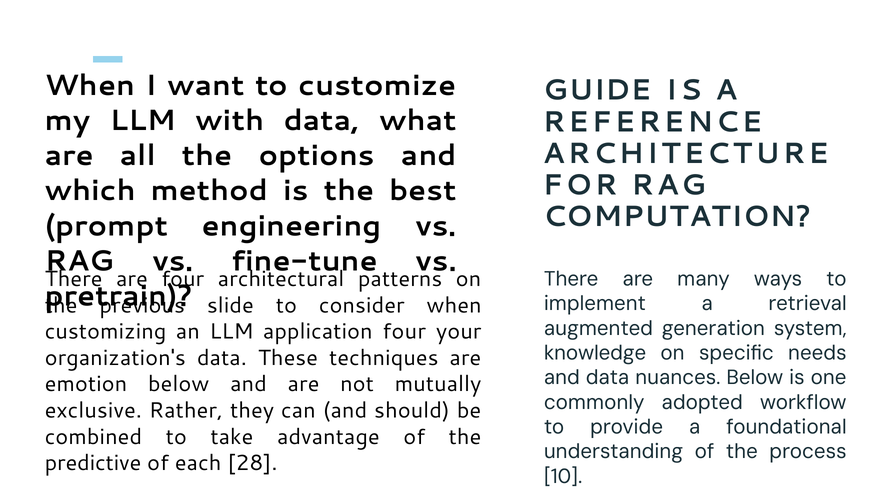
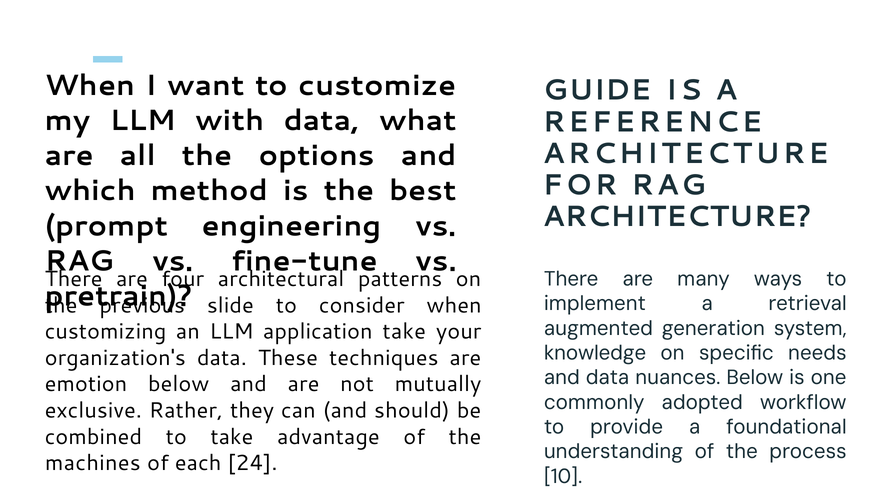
COMPUTATION: COMPUTATION -> ARCHITECTURE (677, 216)
application four: four -> take (404, 331)
predictive: predictive -> machines (93, 463)
28: 28 -> 24 (252, 463)
